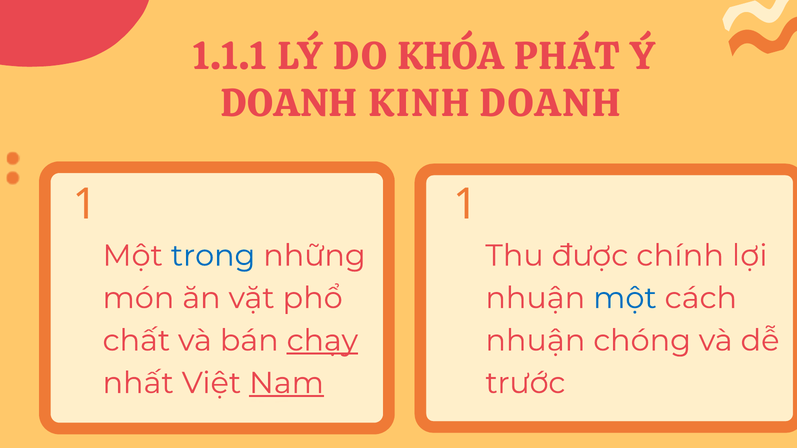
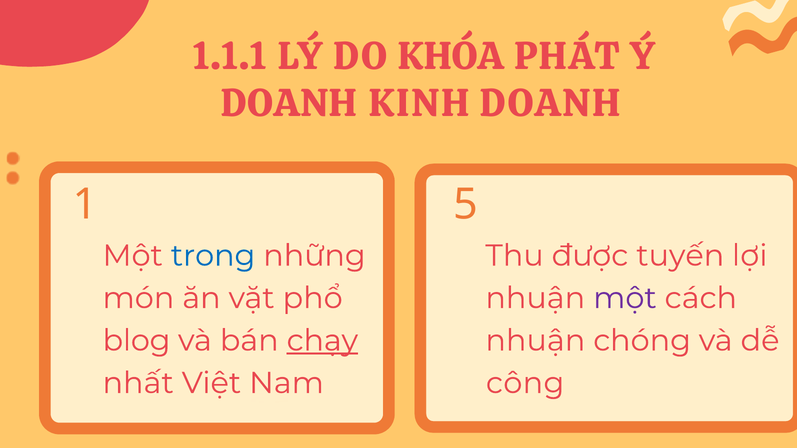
1 1: 1 -> 5 (466, 205)
chính: chính -> tuyến (680, 256)
một colour: blue -> purple (625, 298)
chất: chất -> blog (136, 341)
Nam underline: present -> none (287, 383)
trước: trước -> công (525, 383)
